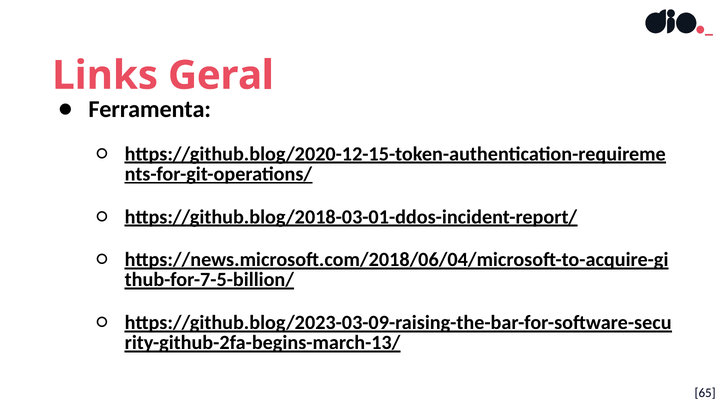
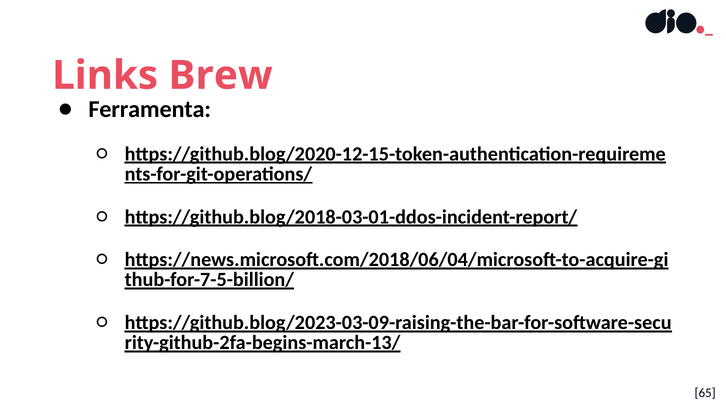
Geral: Geral -> Brew (221, 76)
